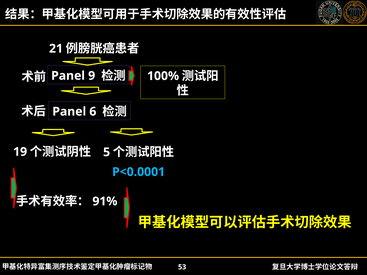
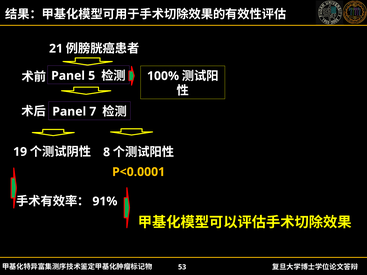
9: 9 -> 5 (92, 76)
6: 6 -> 7 (93, 112)
5: 5 -> 8 (107, 152)
P<0.0001 colour: light blue -> yellow (139, 172)
